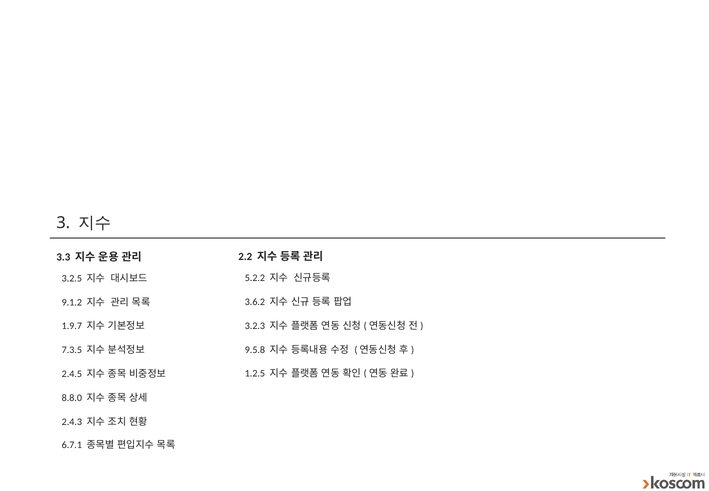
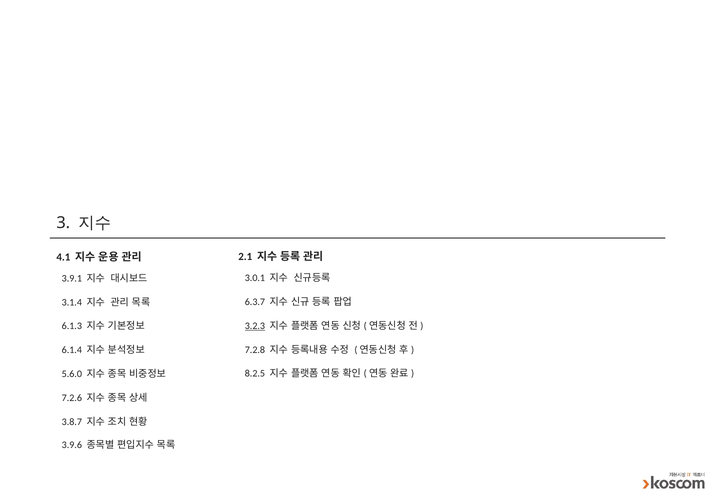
2.2: 2.2 -> 2.1 (245, 257)
3.3: 3.3 -> 4.1 (63, 257)
5.2.2: 5.2.2 -> 3.0.1 (255, 278)
3.2.5: 3.2.5 -> 3.9.1 (72, 278)
3.6.2: 3.6.2 -> 6.3.7 (255, 302)
9.1.2: 9.1.2 -> 3.1.4 (72, 302)
3.2.3 underline: none -> present (255, 326)
1.9.7: 1.9.7 -> 6.1.3 (72, 326)
9.5.8: 9.5.8 -> 7.2.8 (255, 350)
7.3.5: 7.3.5 -> 6.1.4 (72, 350)
1.2.5: 1.2.5 -> 8.2.5 (255, 374)
2.4.5: 2.4.5 -> 5.6.0 (72, 374)
8.8.0: 8.8.0 -> 7.2.6 (72, 398)
2.4.3: 2.4.3 -> 3.8.7 (72, 422)
6.7.1: 6.7.1 -> 3.9.6 (72, 445)
